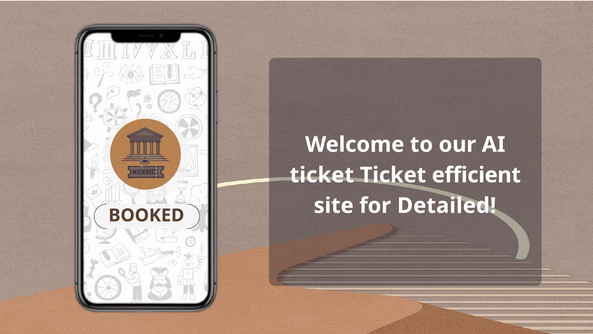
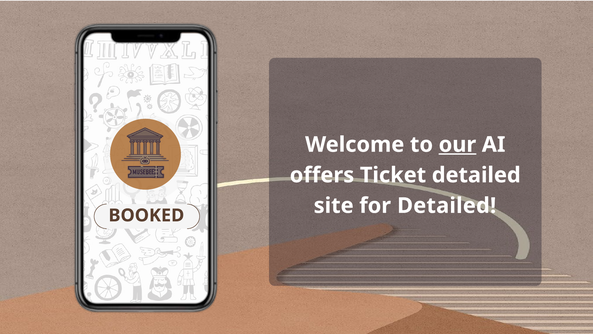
our underline: none -> present (457, 144)
ticket: ticket -> offers (322, 175)
Ticket efficient: efficient -> detailed (476, 175)
